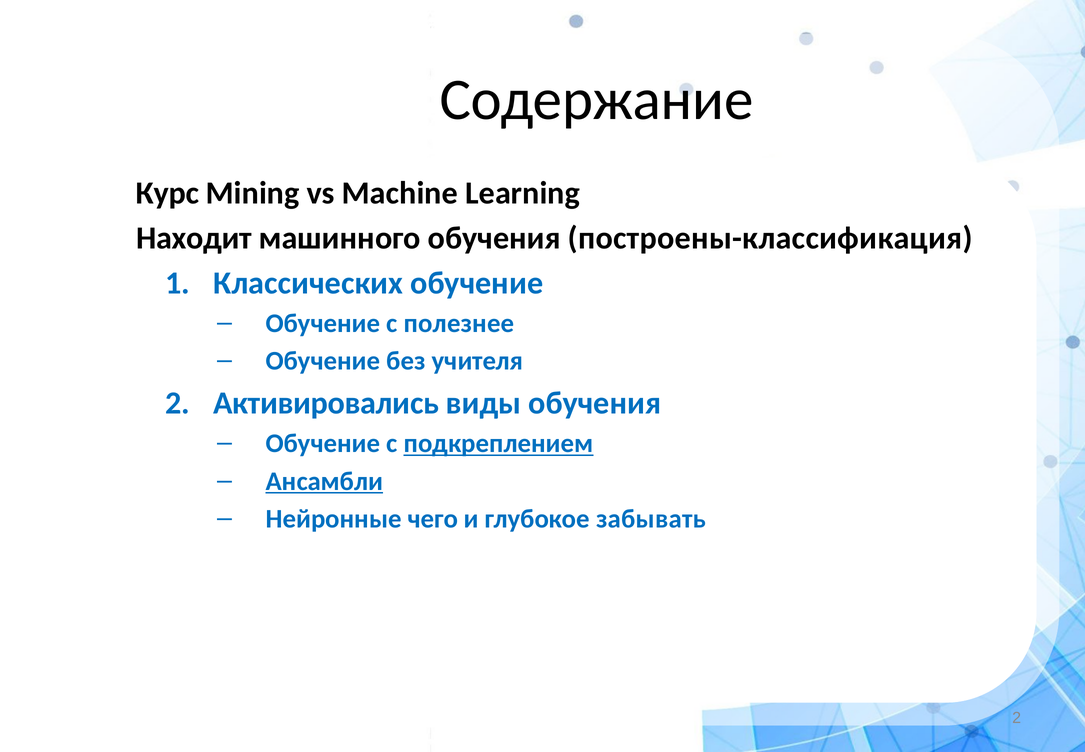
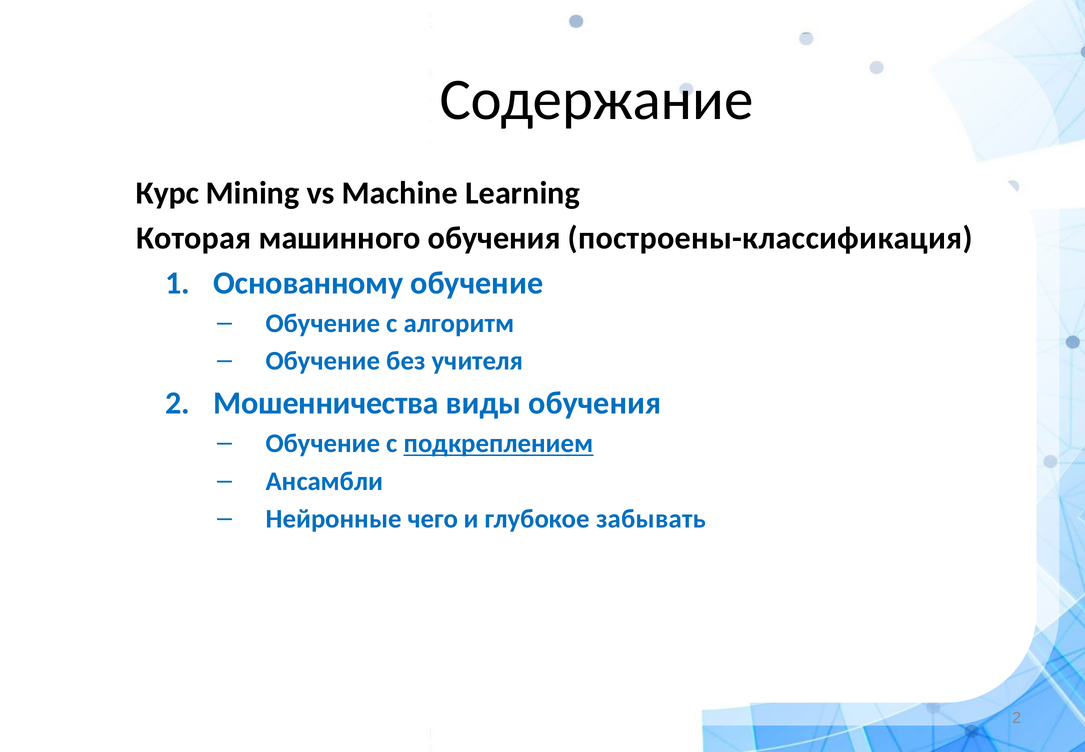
Находит: Находит -> Которая (194, 238)
Классических: Классических -> Основанному (308, 283)
полезнее: полезнее -> алгоритм (459, 324)
Активировались: Активировались -> Мошенничества (326, 403)
Ансамбли underline: present -> none (324, 481)
